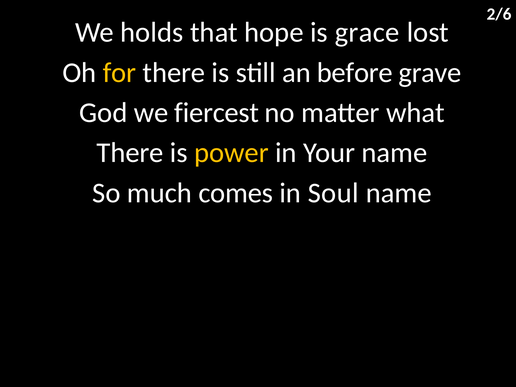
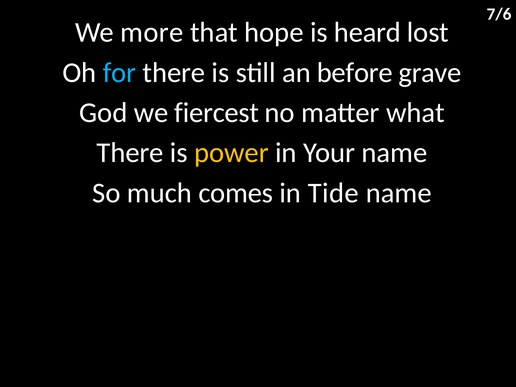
2/6: 2/6 -> 7/6 (499, 14)
holds: holds -> more (152, 32)
grace: grace -> heard (367, 32)
for colour: yellow -> light blue (119, 73)
Soul: Soul -> Tide (333, 193)
